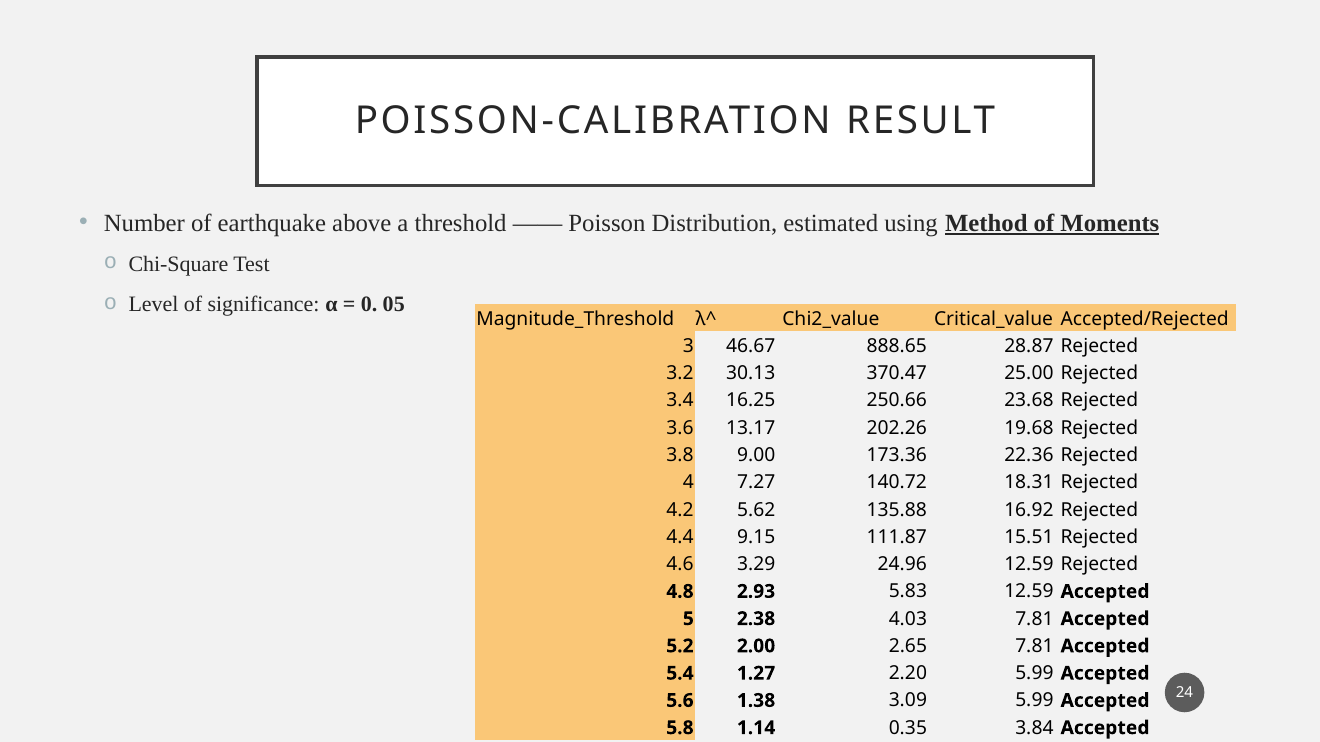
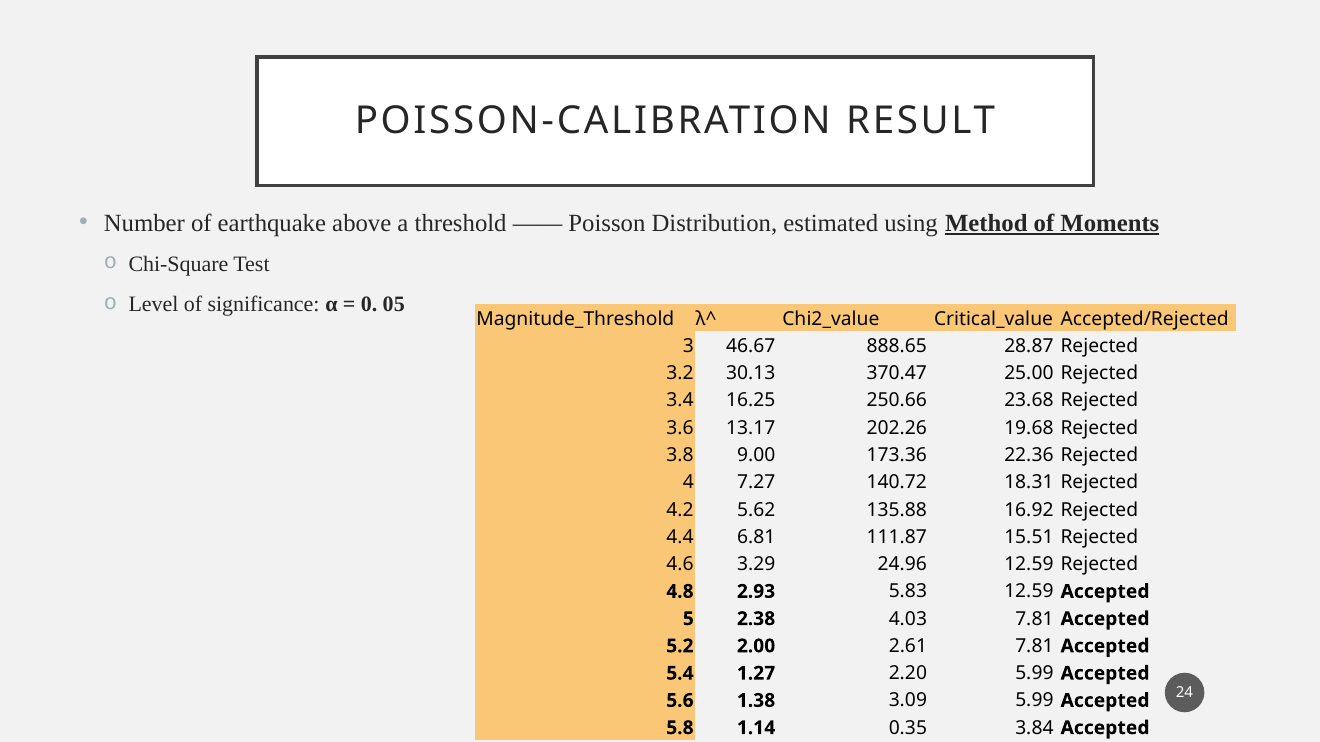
9.15: 9.15 -> 6.81 (756, 537)
2.65: 2.65 -> 2.61 (908, 646)
